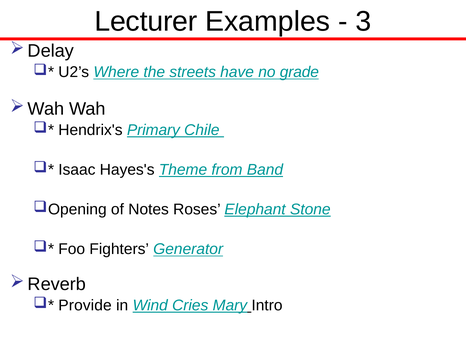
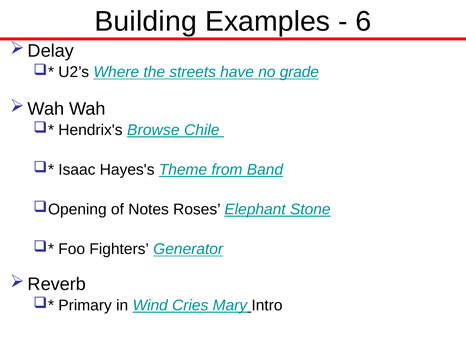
Lecturer: Lecturer -> Building (146, 21)
3: 3 -> 6 (363, 21)
Primary: Primary -> Browse (153, 130)
Provide: Provide -> Primary (85, 306)
